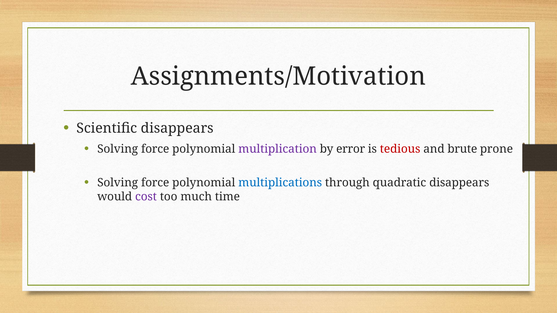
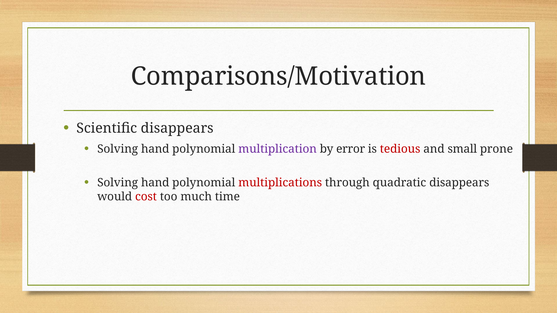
Assignments/Motivation: Assignments/Motivation -> Comparisons/Motivation (278, 76)
force: force -> hand (155, 149)
brute: brute -> small (462, 149)
force: force -> hand (155, 183)
multiplications colour: blue -> red (280, 183)
cost colour: purple -> red (146, 197)
